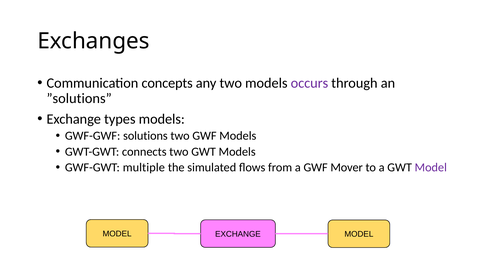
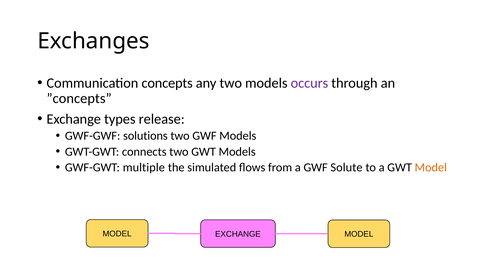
”solutions: ”solutions -> ”concepts (79, 98)
types models: models -> release (162, 119)
Mover: Mover -> Solute (347, 167)
Model colour: purple -> orange (431, 167)
